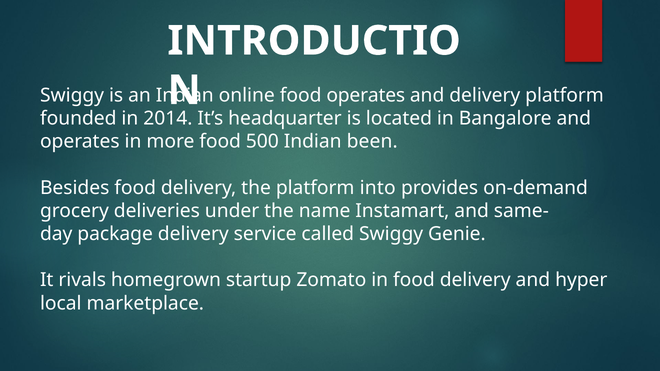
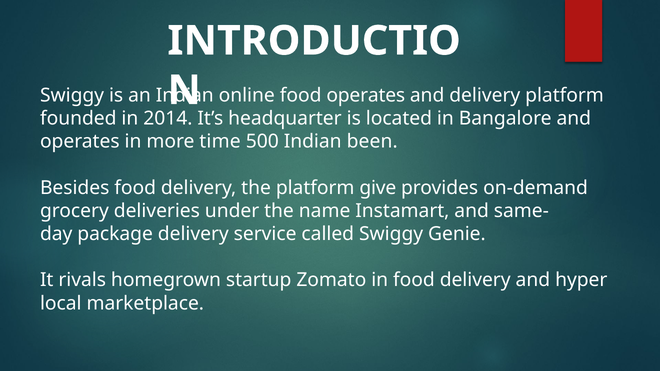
more food: food -> time (220, 142)
into: into -> give (378, 188)
